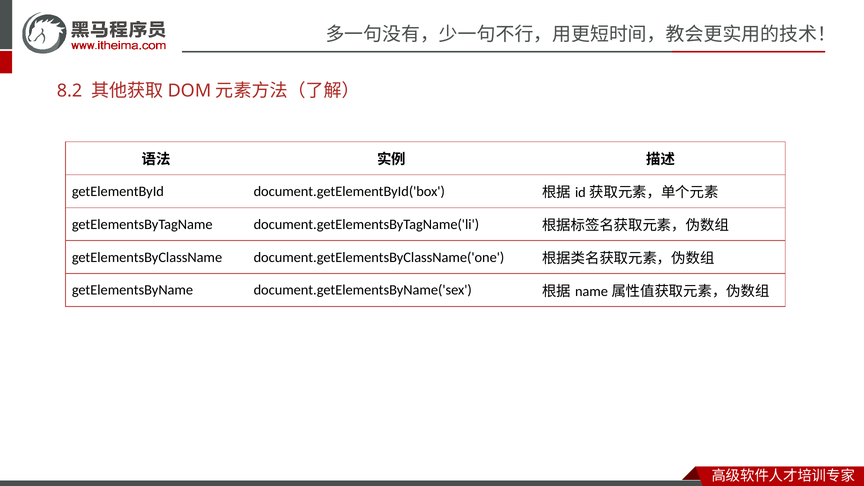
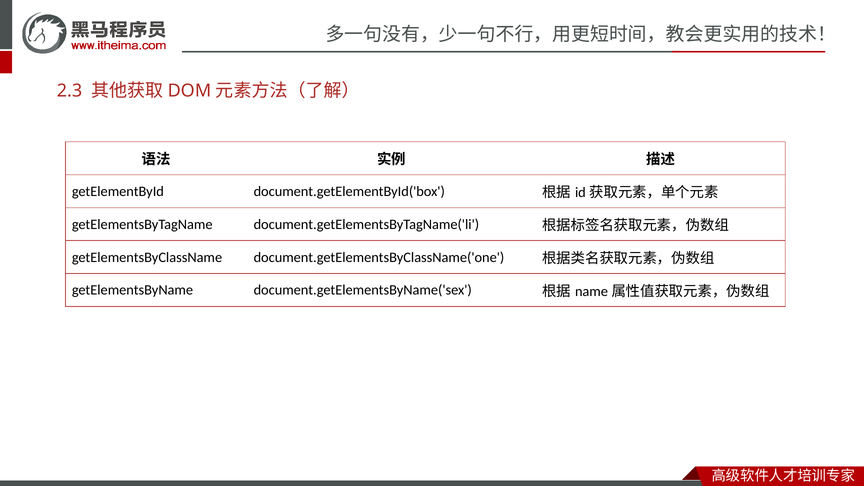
8.2: 8.2 -> 2.3 (69, 91)
